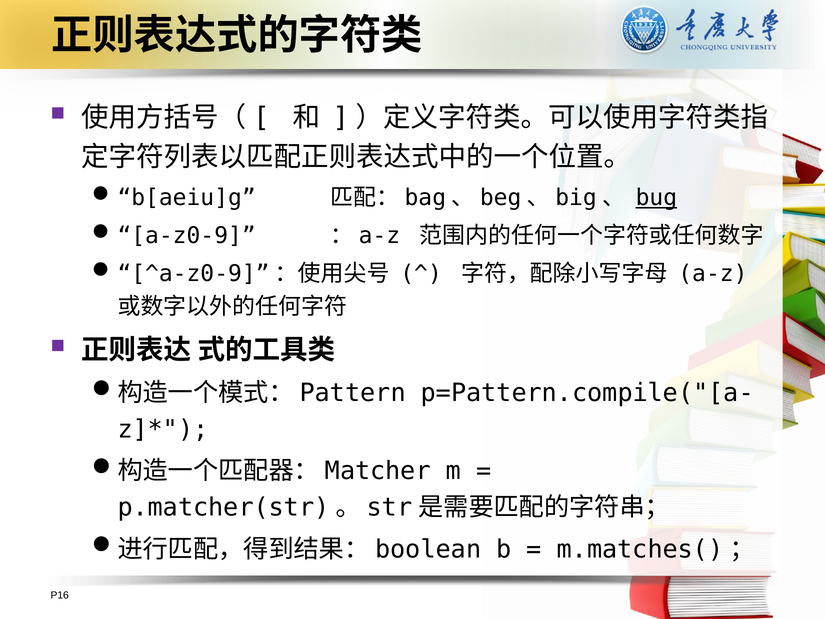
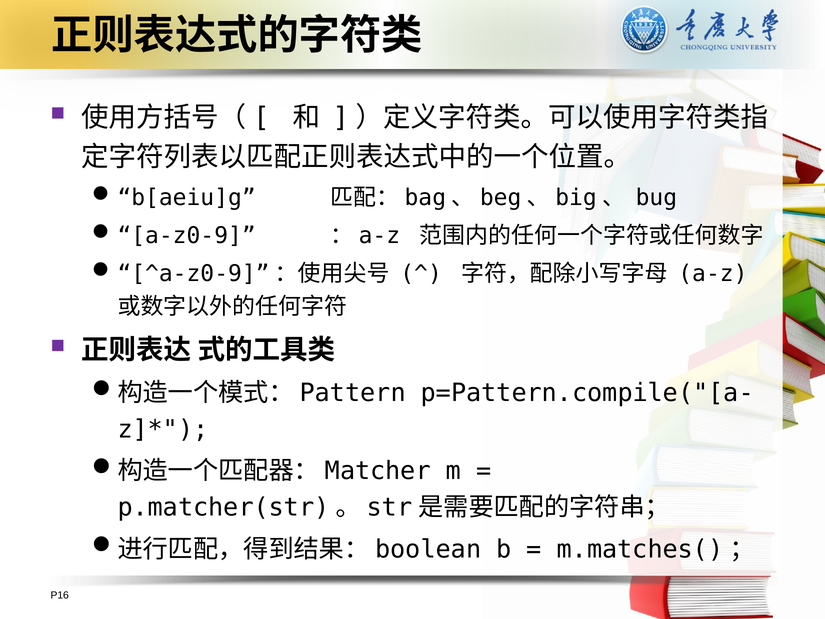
bug underline: present -> none (656, 198)
